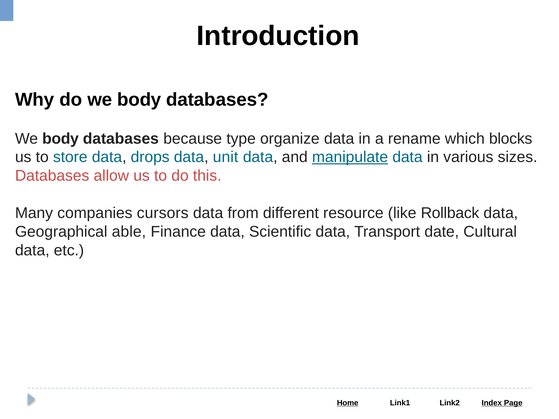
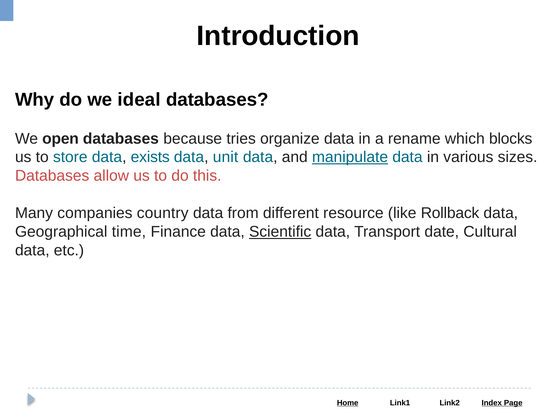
do we body: body -> ideal (139, 100)
body: body -> open (60, 139)
type: type -> tries (241, 139)
drops: drops -> exists (150, 157)
cursors: cursors -> country (163, 213)
able: able -> time (129, 232)
Scientific underline: none -> present (280, 232)
